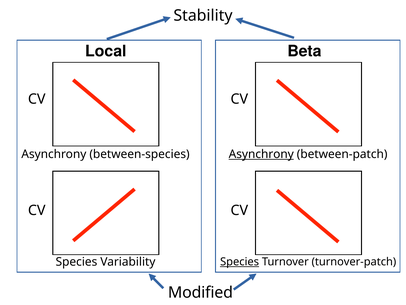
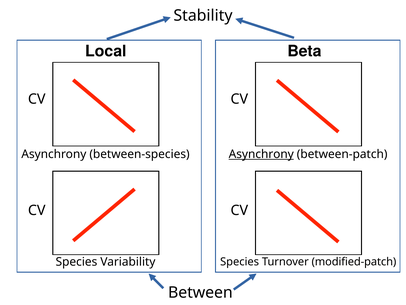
Species underline: present -> none (240, 261)
turnover-patch: turnover-patch -> modified-patch (354, 261)
Modified: Modified -> Between (200, 292)
